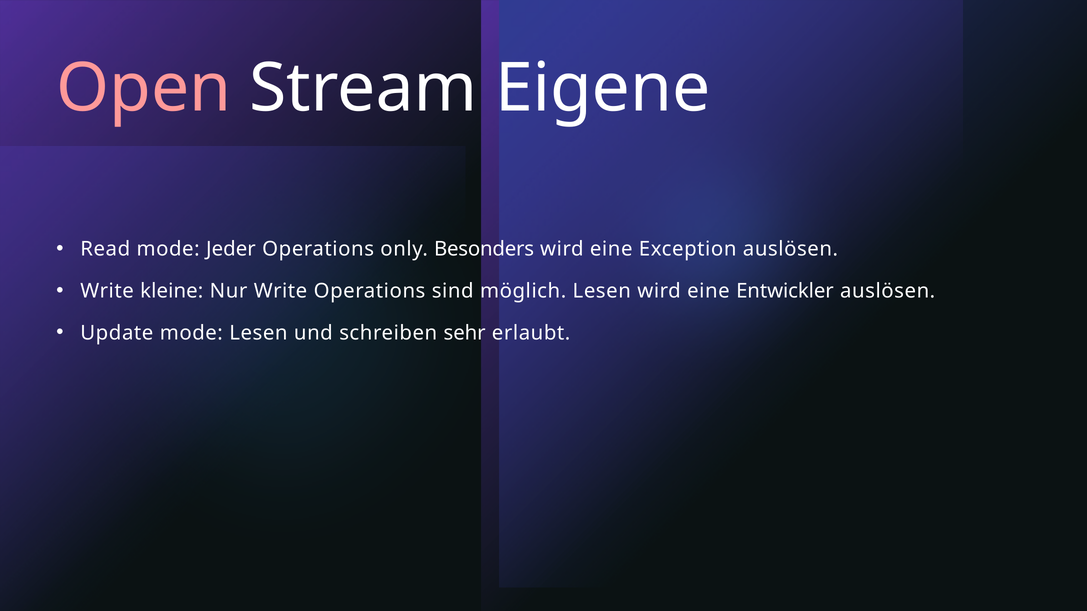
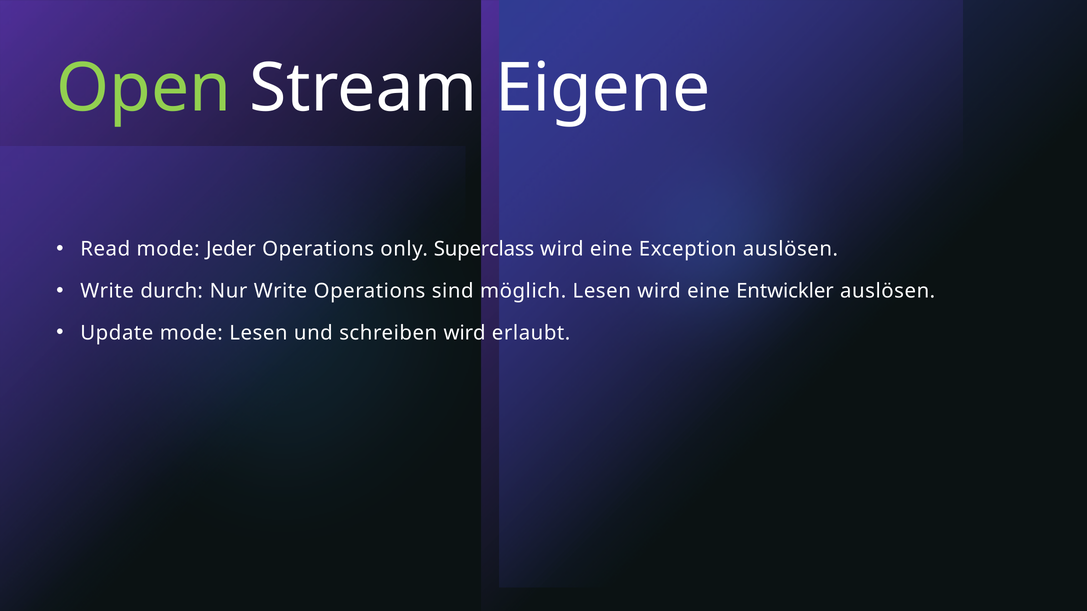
Open colour: pink -> light green (144, 89)
Besonders: Besonders -> Superclass (484, 249)
kleine: kleine -> durch (172, 291)
schreiben sehr: sehr -> wird (465, 333)
